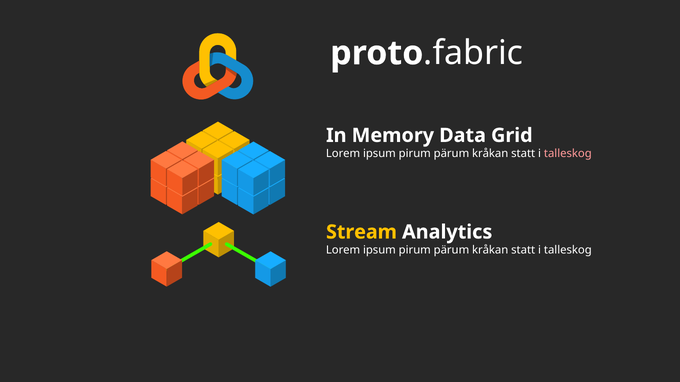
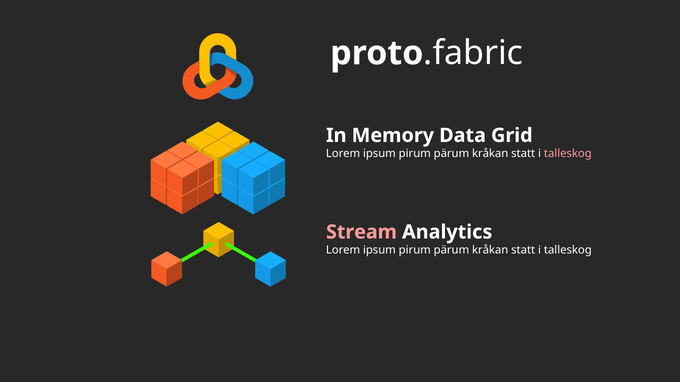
Stream colour: yellow -> pink (362, 232)
